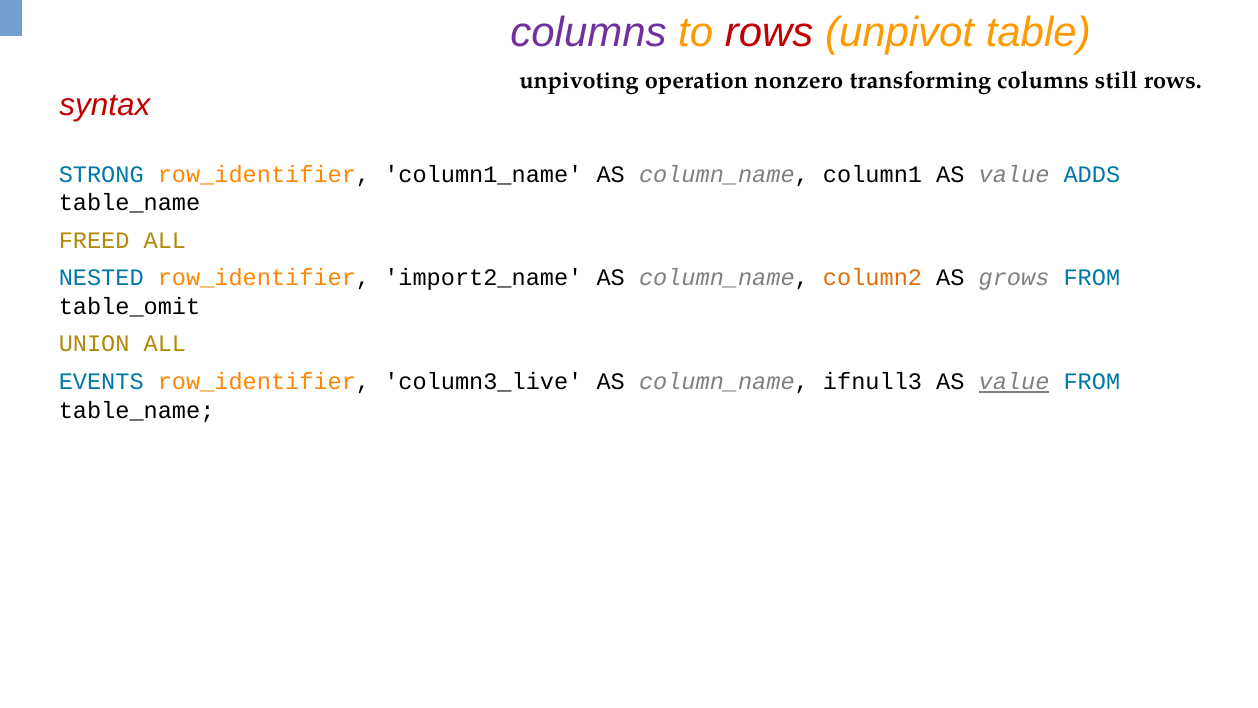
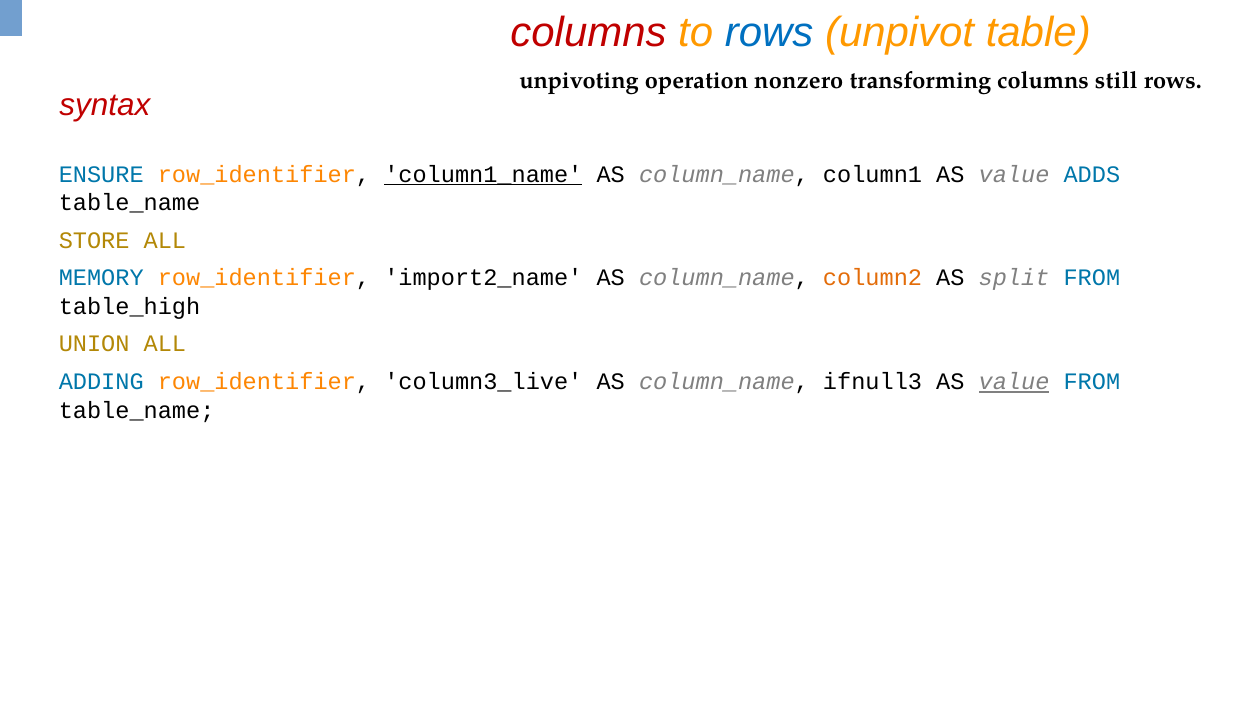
columns colour: purple -> red (588, 33)
rows colour: red -> blue (769, 33)
STRONG: STRONG -> ENSURE (101, 174)
column1_name underline: none -> present (483, 174)
FREED: FREED -> STORE (94, 240)
NESTED: NESTED -> MEMORY (101, 278)
grows: grows -> split (1014, 278)
table_omit: table_omit -> table_high (130, 306)
EVENTS: EVENTS -> ADDING (101, 382)
